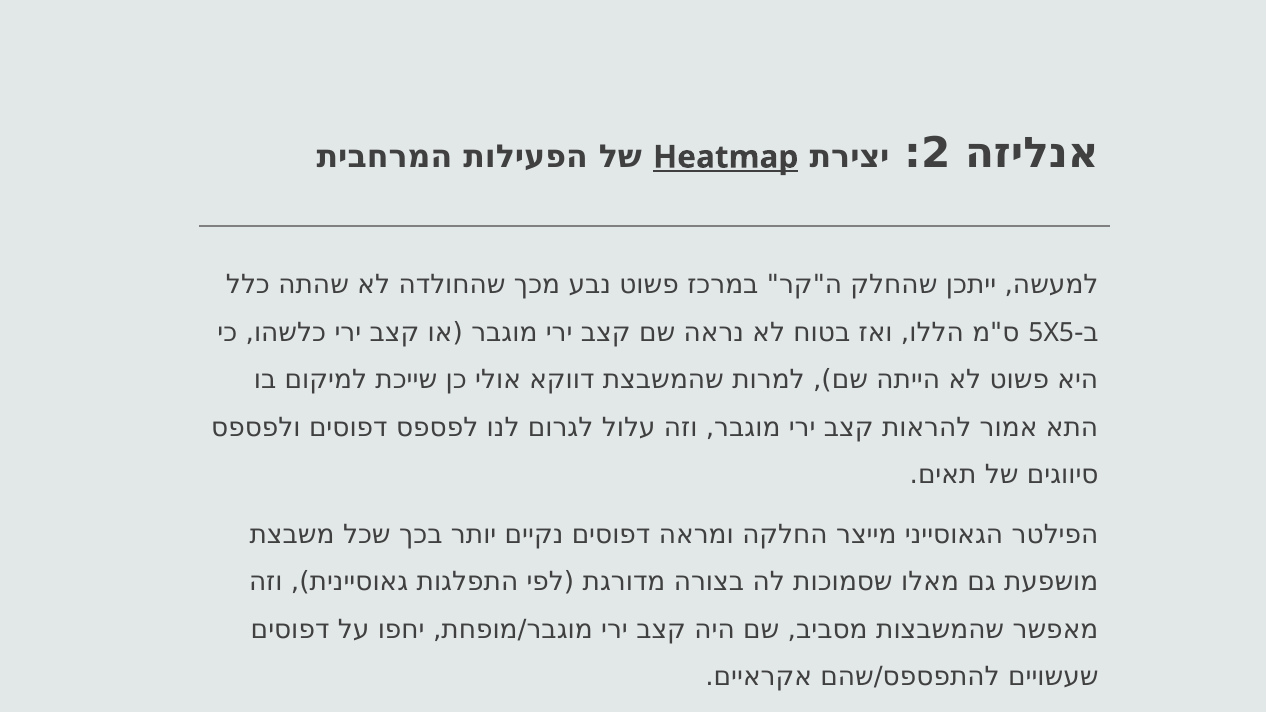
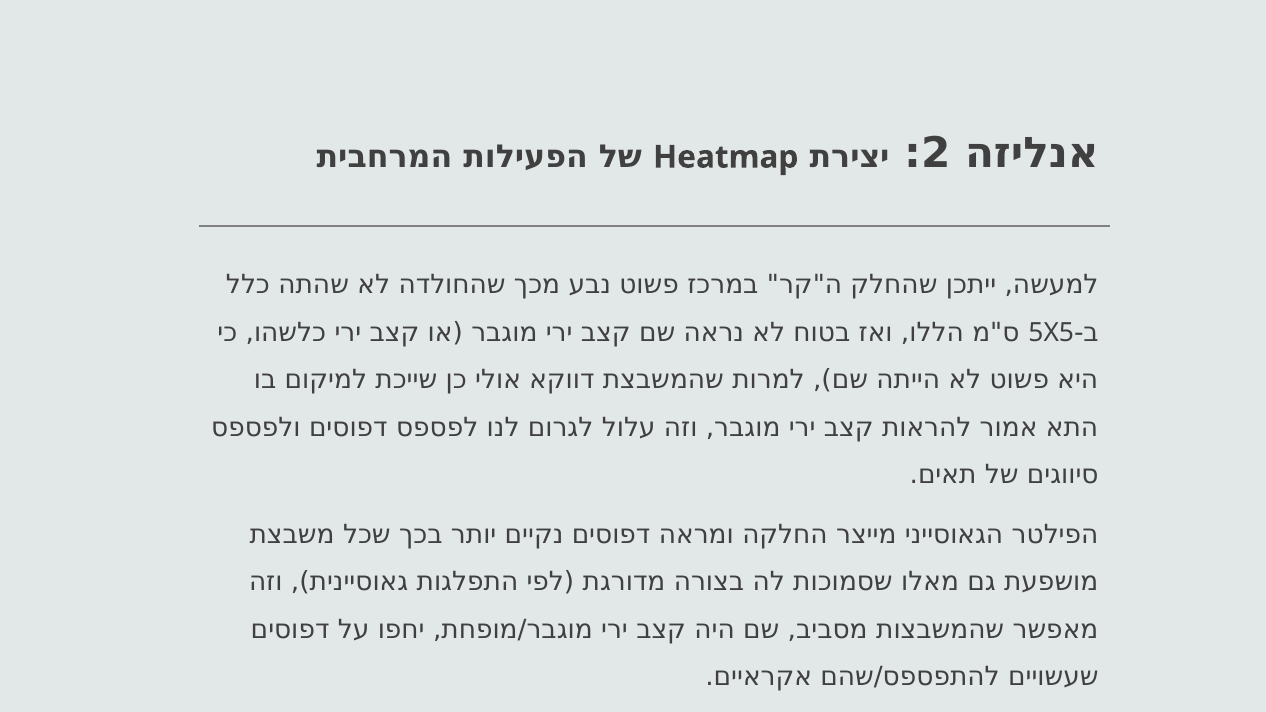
Heatmap underline: present -> none (726, 157)
